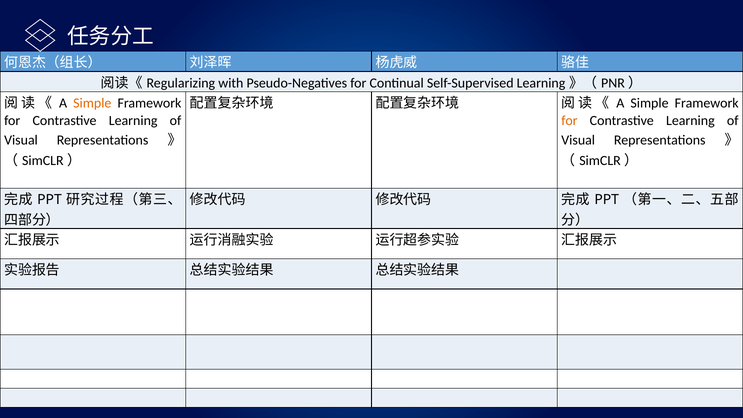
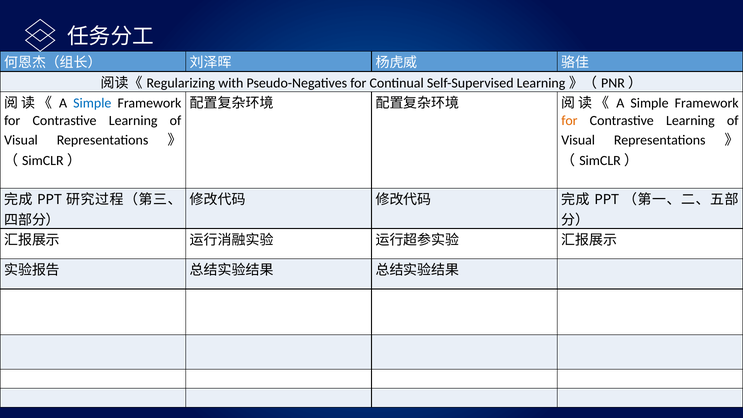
Simple colour: orange -> blue (92, 103)
